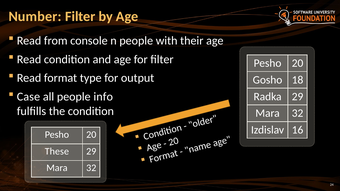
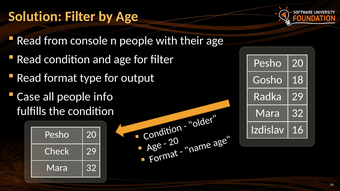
Number: Number -> Solution (35, 17)
These: These -> Check (57, 151)
